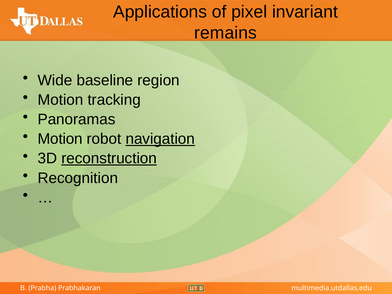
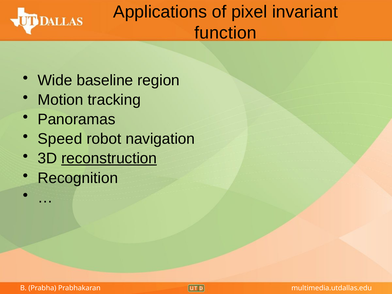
remains: remains -> function (226, 33)
Motion: Motion -> Speed (60, 139)
navigation underline: present -> none (160, 139)
